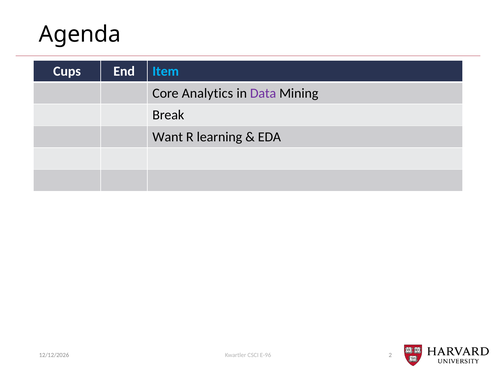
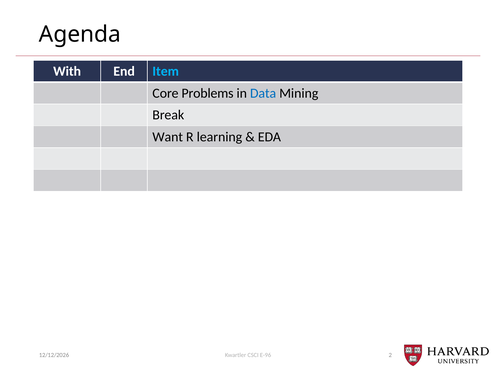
Cups: Cups -> With (67, 71)
Analytics: Analytics -> Problems (208, 93)
Data colour: purple -> blue (263, 93)
